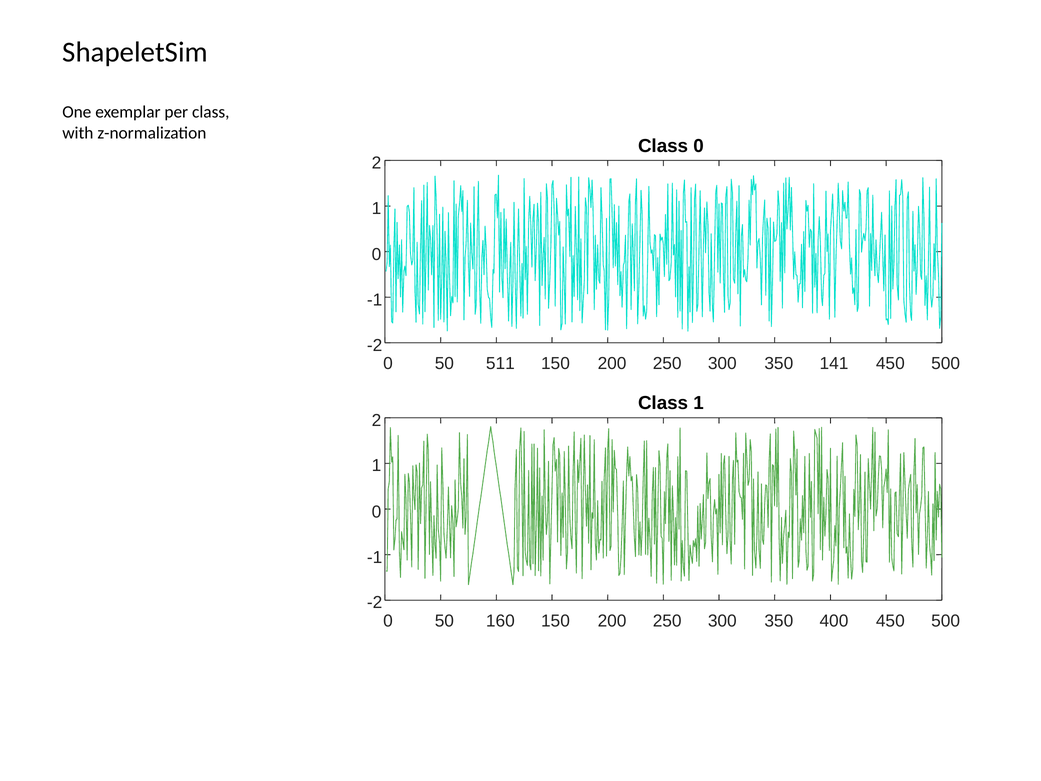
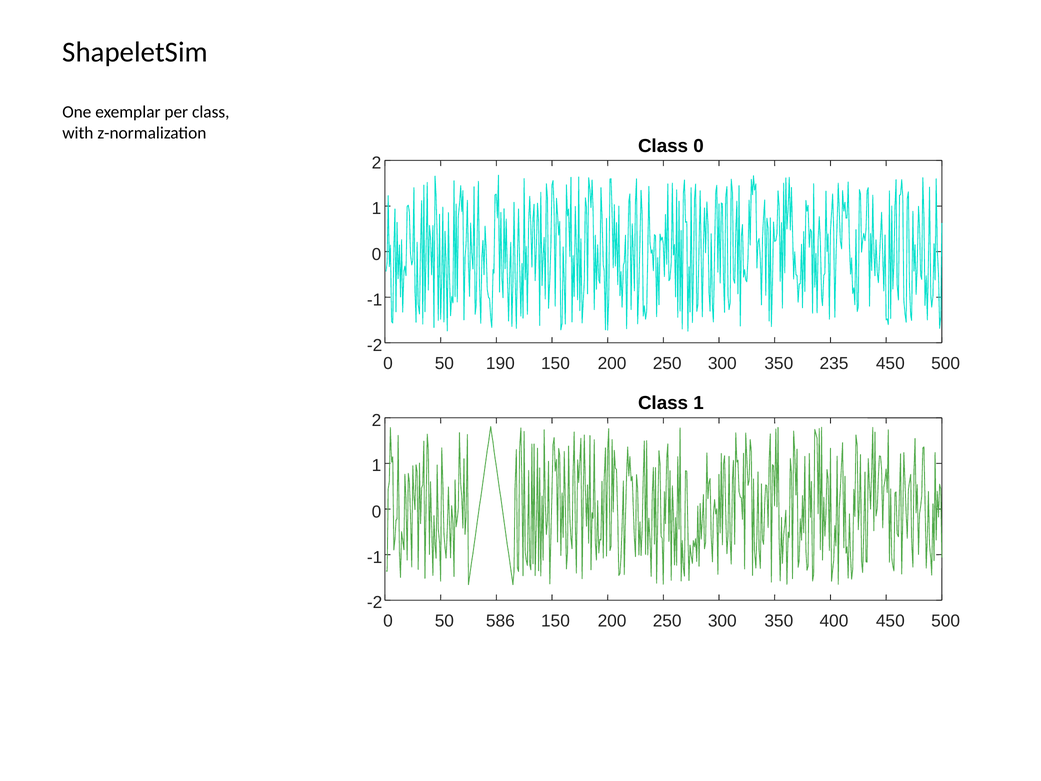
511: 511 -> 190 (500, 363)
141: 141 -> 235 (834, 363)
160: 160 -> 586 (500, 621)
